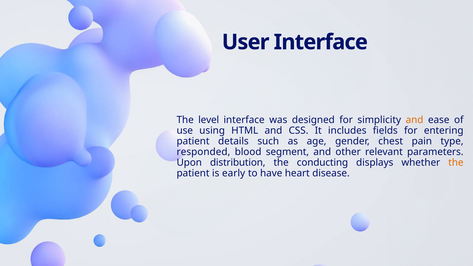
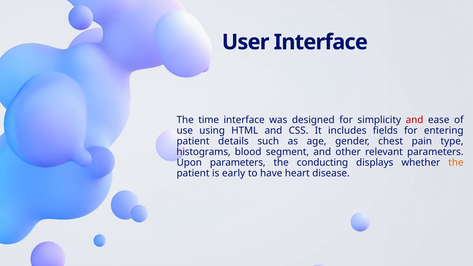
level: level -> time (209, 120)
and colour: orange -> red (415, 120)
responded: responded -> histograms (204, 152)
Upon distribution: distribution -> parameters (238, 163)
